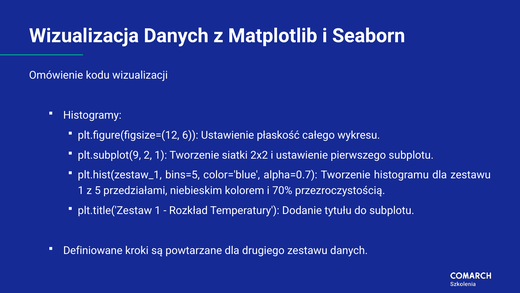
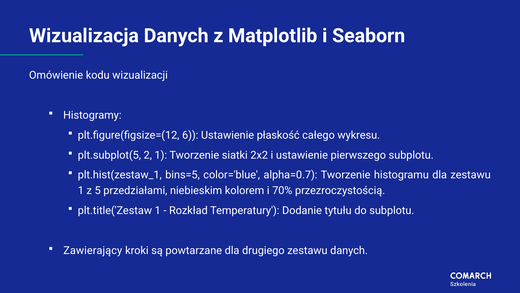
plt.subplot(9: plt.subplot(9 -> plt.subplot(5 (109, 155)
Definiowane: Definiowane -> Zawierający (93, 250)
